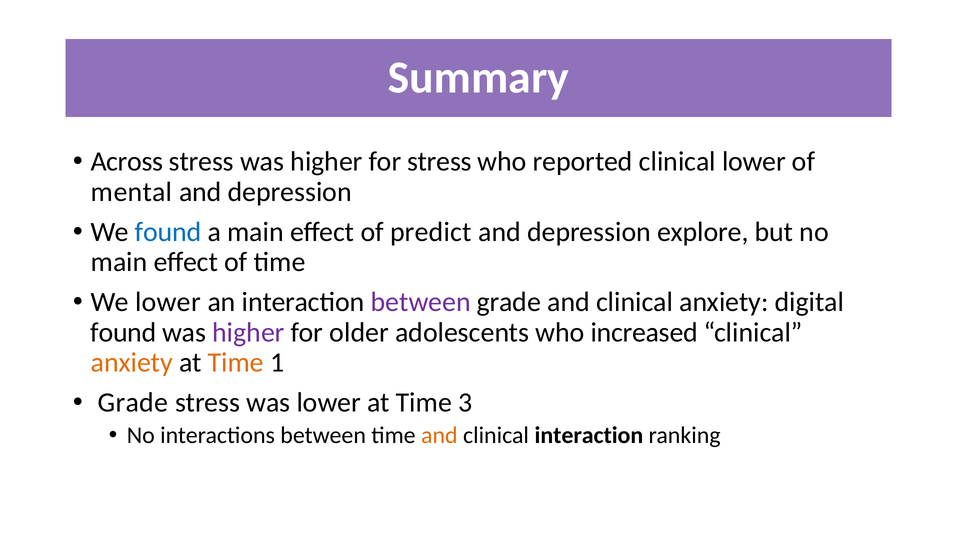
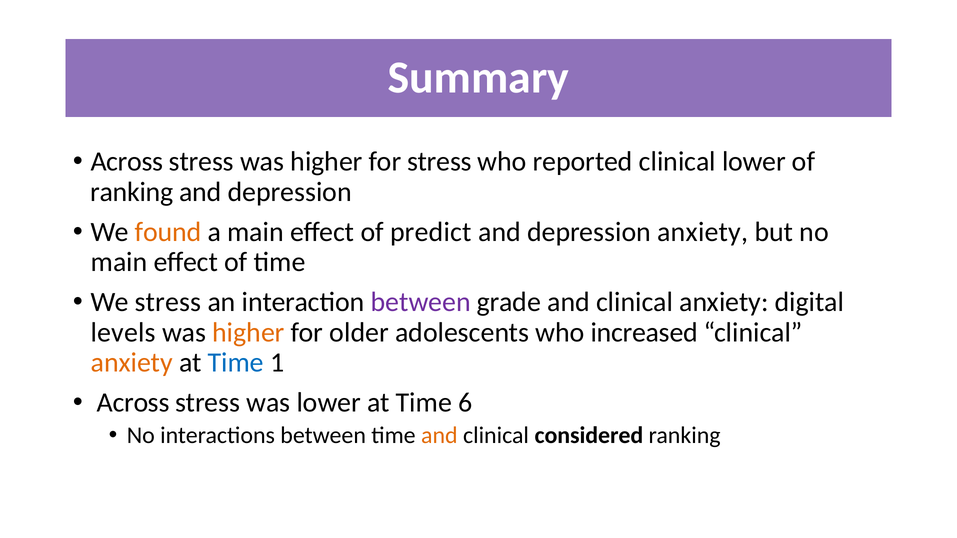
mental: mental -> ranking (132, 192)
found colour: blue -> orange (168, 232)
depression explore: explore -> anxiety (703, 232)
We lower: lower -> stress (168, 302)
found: found -> levels (123, 333)
higher colour: purple -> orange (248, 333)
Time colour: orange -> blue (236, 363)
Grade: Grade -> Across (133, 403)
3: 3 -> 6 (465, 403)
clinical interaction: interaction -> considered (589, 436)
